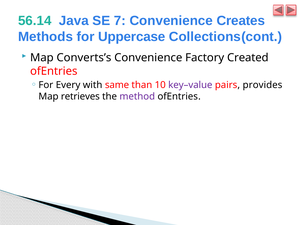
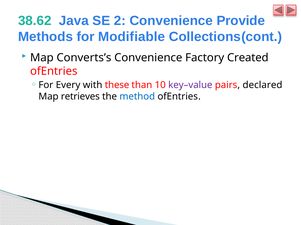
56.14: 56.14 -> 38.62 (35, 21)
7: 7 -> 2 (120, 21)
Creates: Creates -> Provide (241, 21)
Uppercase: Uppercase -> Modifiable (132, 37)
same: same -> these (117, 85)
provides: provides -> declared (263, 85)
method colour: purple -> blue (137, 97)
